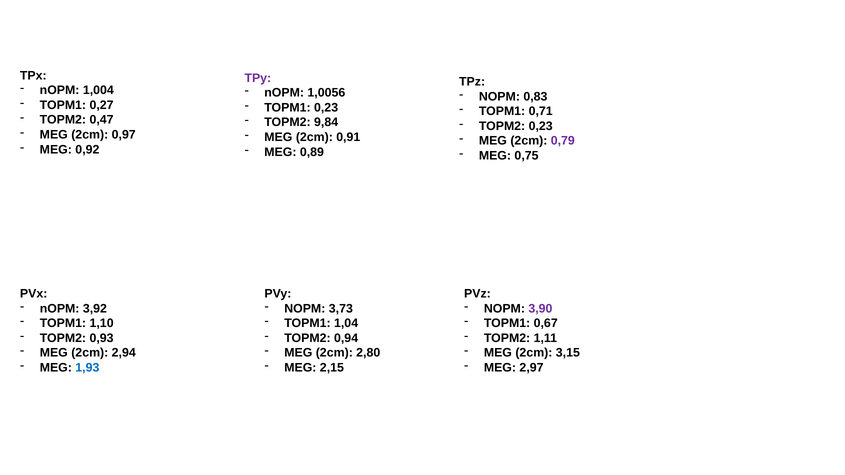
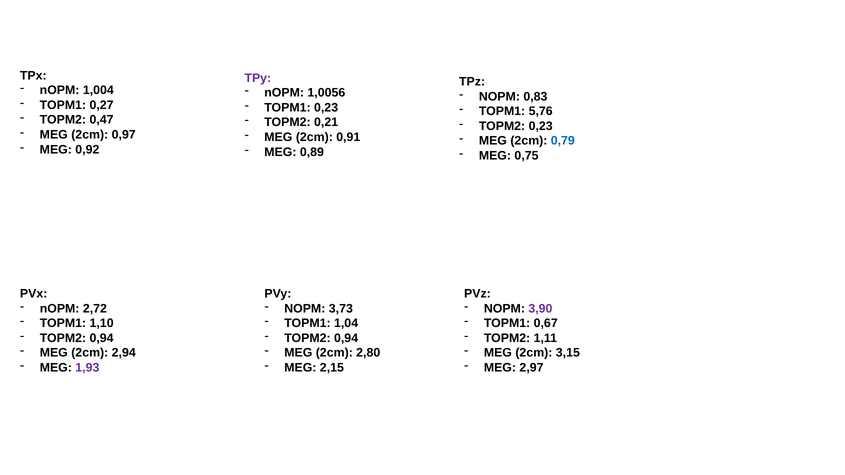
0,71: 0,71 -> 5,76 (541, 111)
9,84: 9,84 -> 0,21 (326, 122)
0,79 colour: purple -> blue (563, 141)
3,92: 3,92 -> 2,72 (95, 309)
0,93: 0,93 -> 0,94 (102, 338)
1,93 colour: blue -> purple (87, 368)
